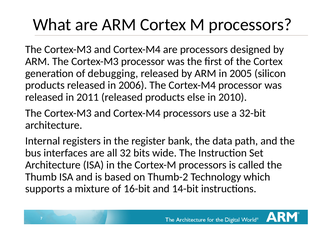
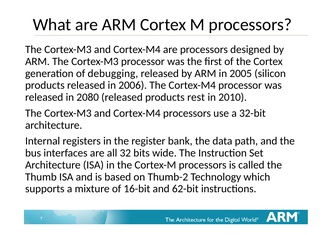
2011: 2011 -> 2080 (88, 97)
else: else -> rest (196, 97)
14-bit: 14-bit -> 62-bit (185, 188)
